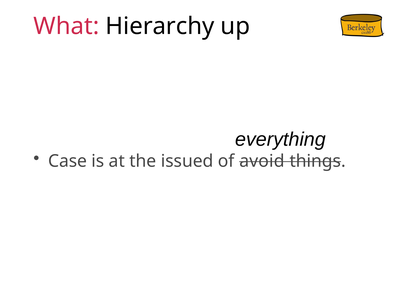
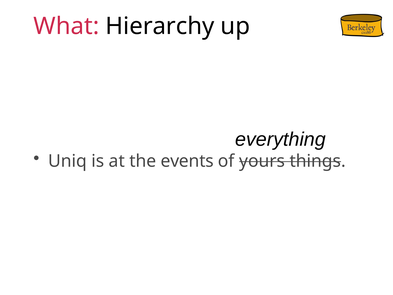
Case: Case -> Uniq (67, 161)
issued: issued -> events (187, 161)
avoid: avoid -> yours (262, 161)
